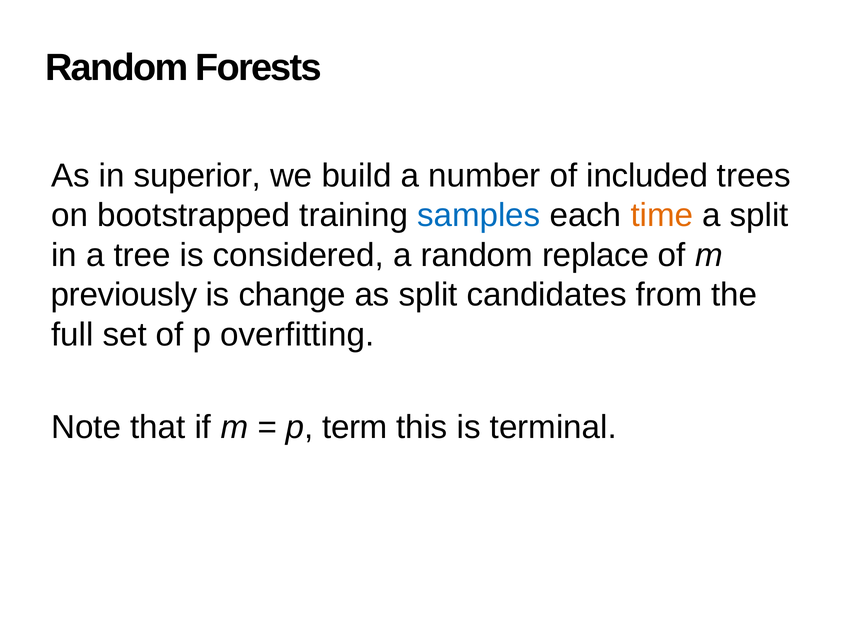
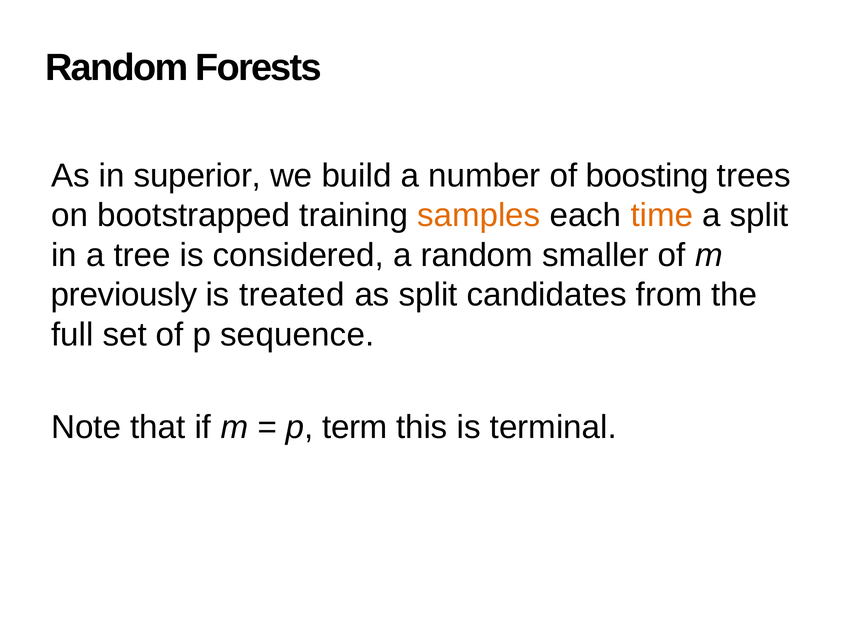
included: included -> boosting (647, 176)
samples colour: blue -> orange (479, 215)
replace: replace -> smaller (596, 255)
change: change -> treated (292, 295)
overfitting: overfitting -> sequence (297, 335)
